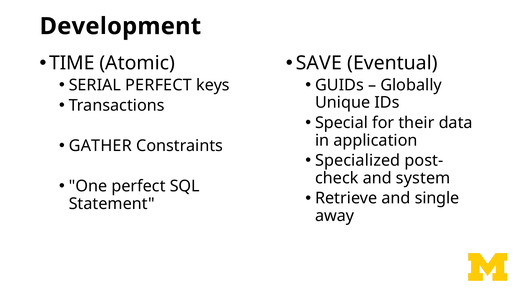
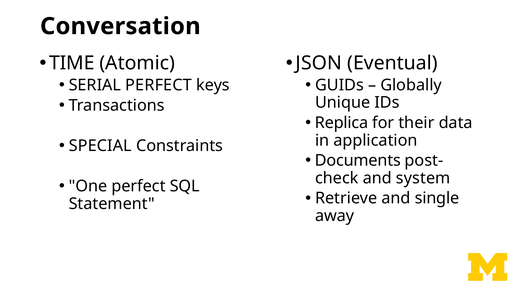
Development: Development -> Conversation (120, 26)
SAVE: SAVE -> JSON (319, 63)
Special: Special -> Replica (342, 123)
GATHER: GATHER -> SPECIAL (100, 146)
Specialized: Specialized -> Documents (358, 161)
